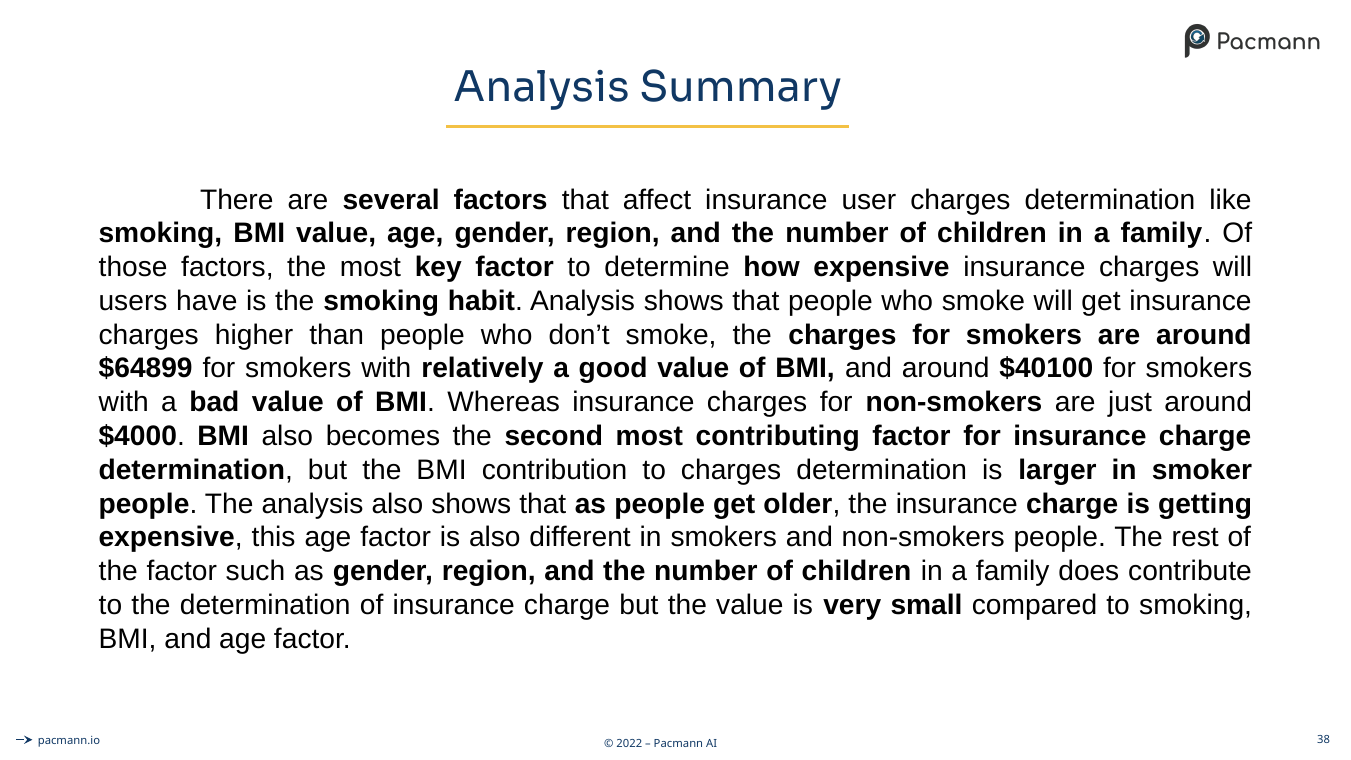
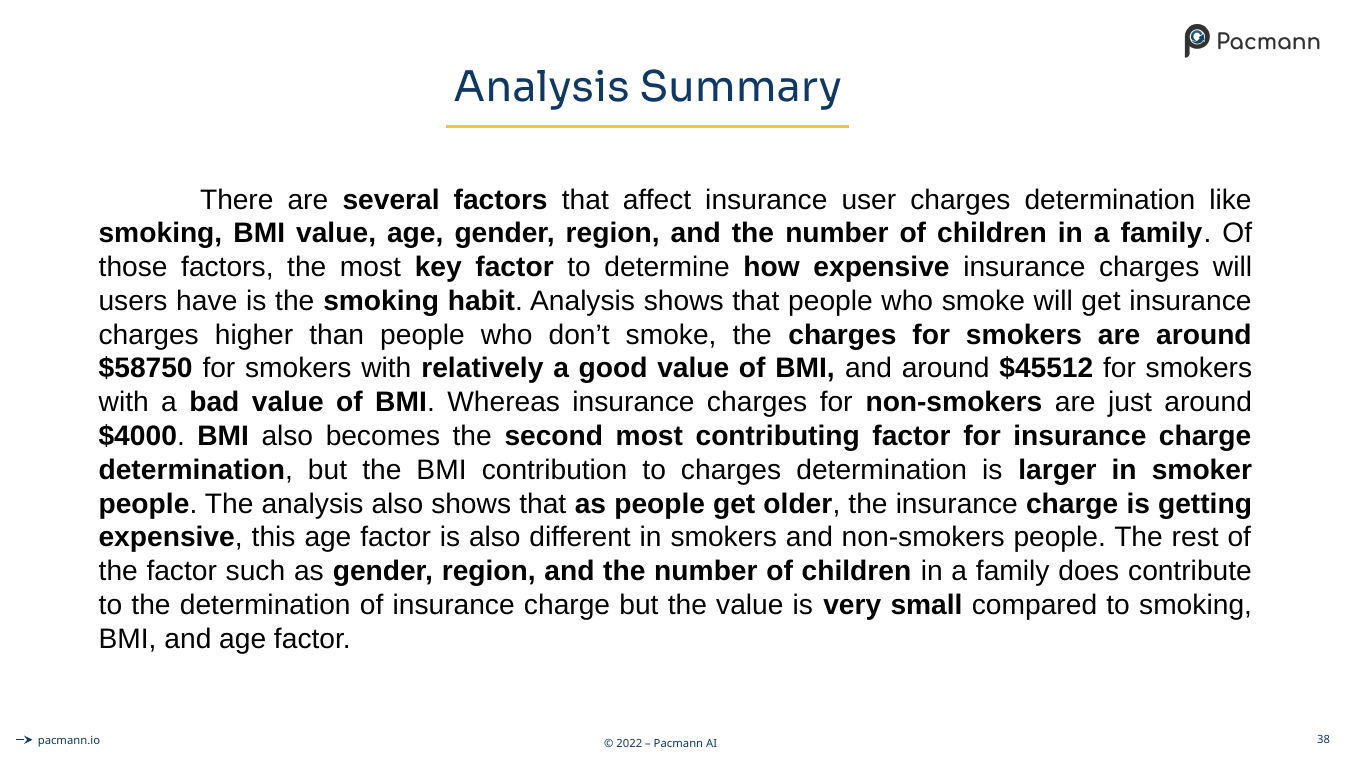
$64899: $64899 -> $58750 (146, 369)
$40100: $40100 -> $45512 (1046, 369)
